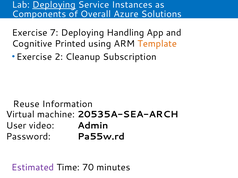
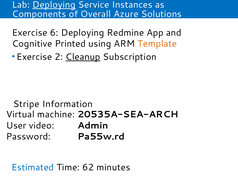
7: 7 -> 6 (54, 33)
Handling: Handling -> Redmine (125, 33)
Cleanup underline: none -> present (83, 57)
Reuse: Reuse -> Stripe (26, 104)
Estimated colour: purple -> blue (33, 168)
70: 70 -> 62 (88, 168)
